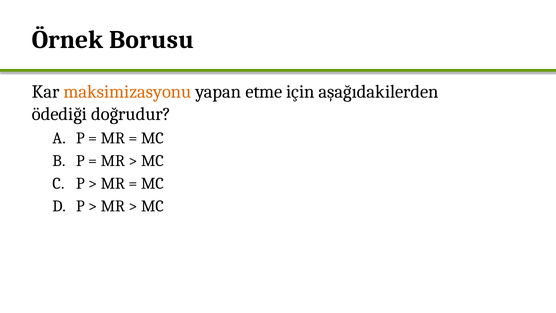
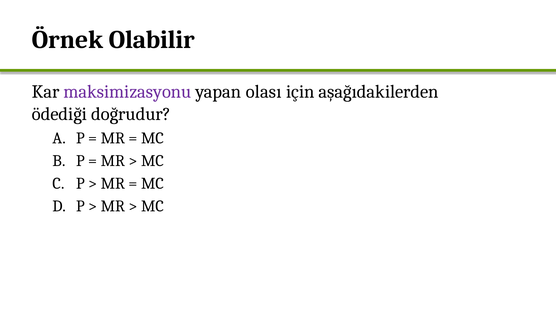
Borusu: Borusu -> Olabilir (152, 40)
maksimizasyonu colour: orange -> purple (127, 92)
etme: etme -> olası (264, 92)
